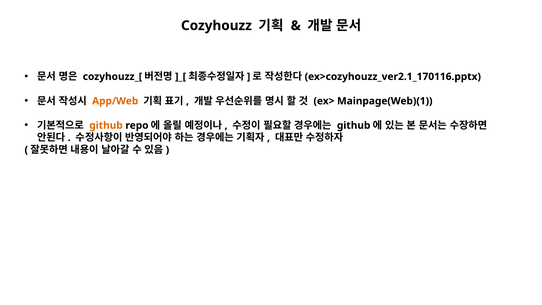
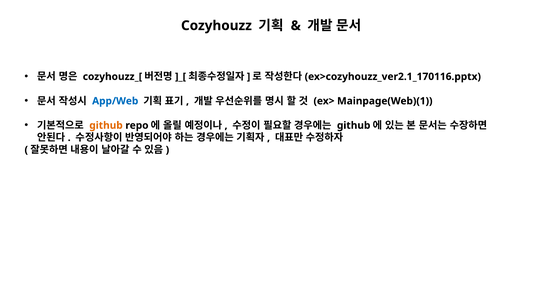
App/Web colour: orange -> blue (115, 101)
